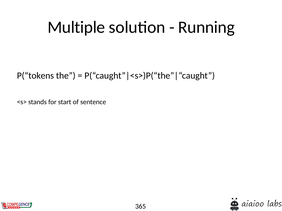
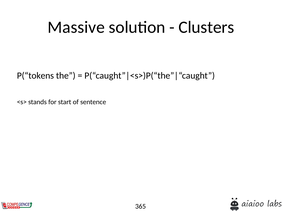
Multiple: Multiple -> Massive (76, 27)
Running: Running -> Clusters (206, 27)
